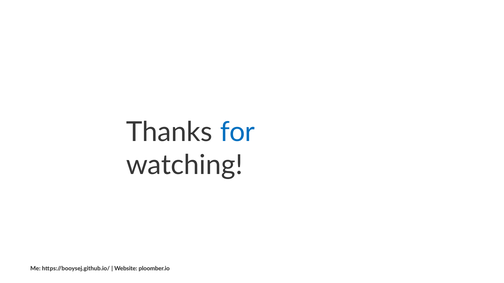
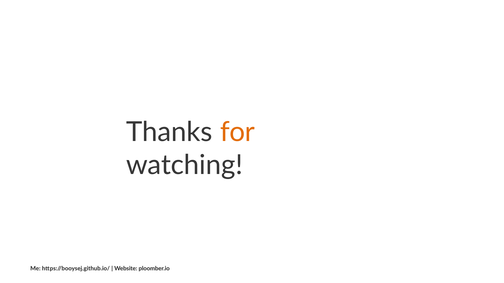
for colour: blue -> orange (238, 132)
